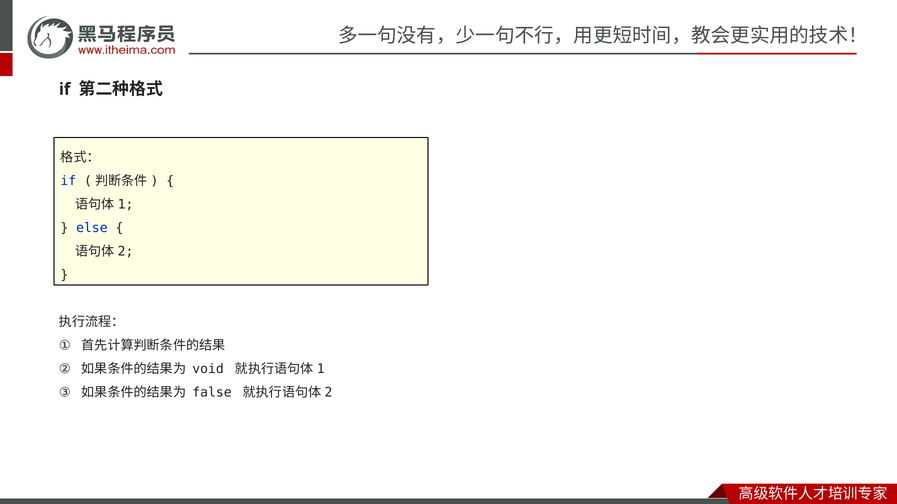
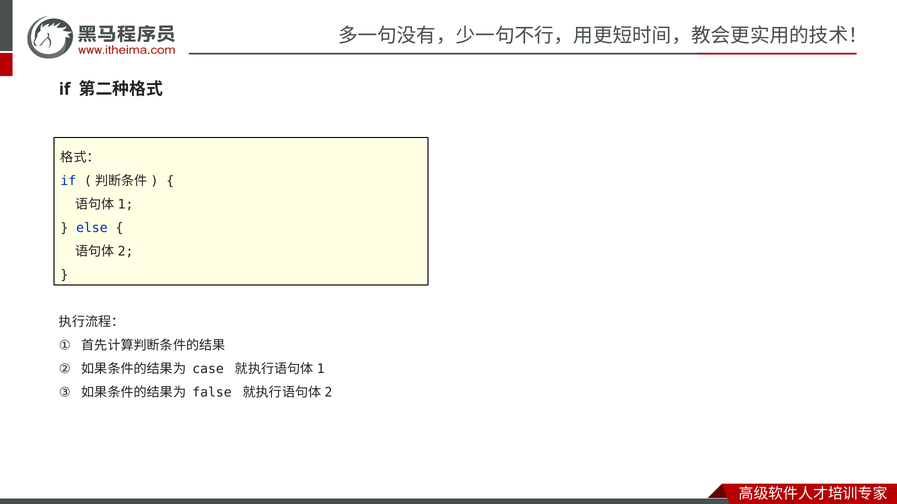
void: void -> case (208, 369)
